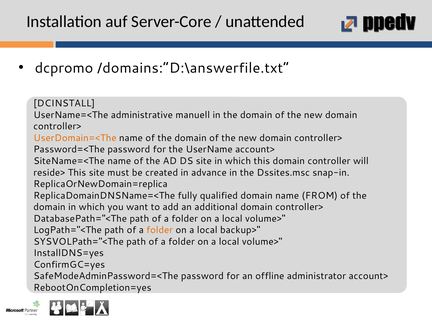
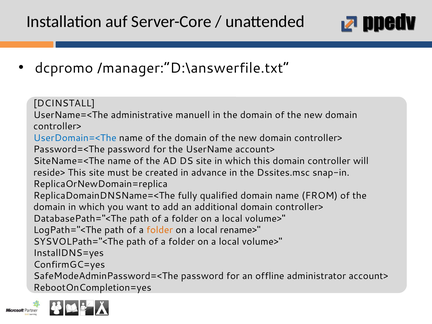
/domains:”D:\answerfile.txt: /domains:”D:\answerfile.txt -> /manager:”D:\answerfile.txt (193, 68)
UserDomain=<The colour: orange -> blue (75, 138)
backup>: backup> -> rename> (240, 230)
